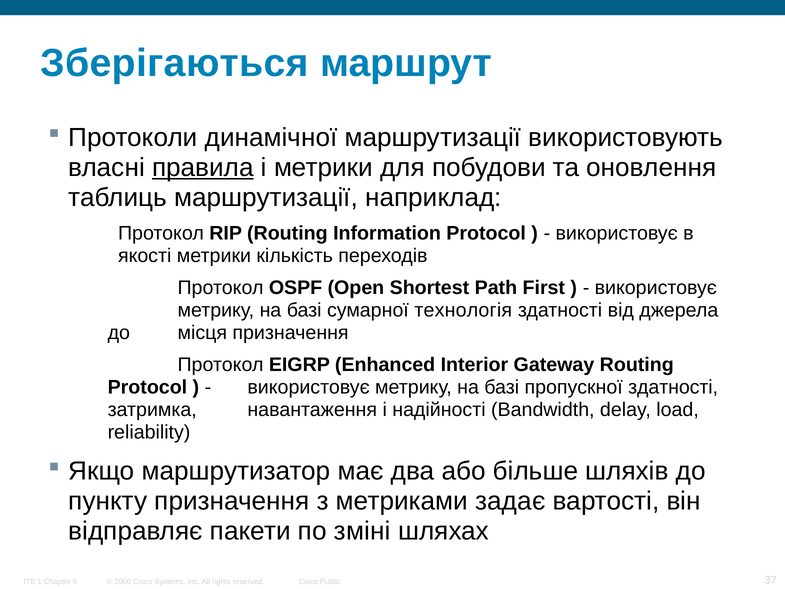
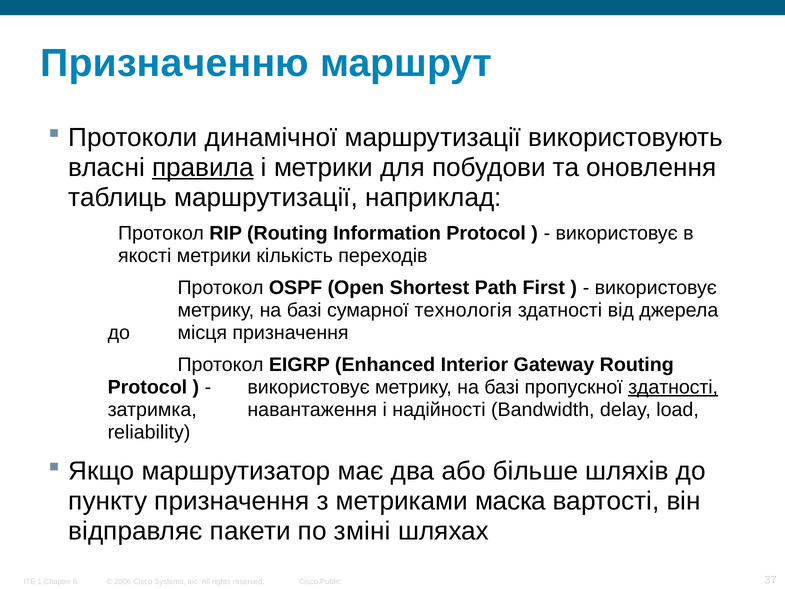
Зберігаються: Зберігаються -> Призначенню (175, 63)
здатності underline: none -> present (673, 387)
задає: задає -> маска (510, 501)
